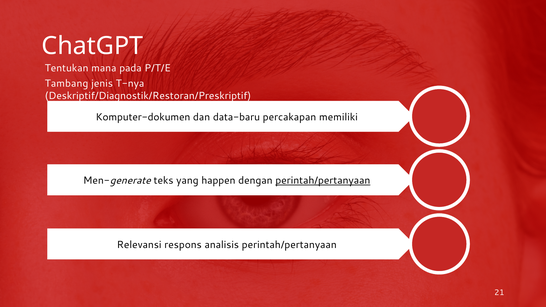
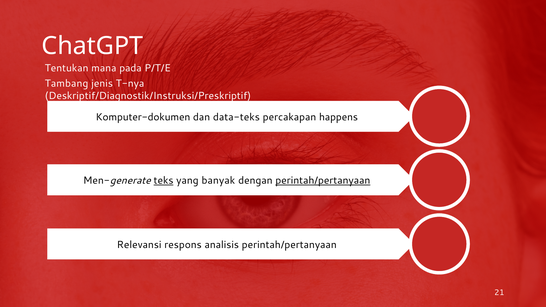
Deskriptif/Diagnostik/Restoran/Preskriptif: Deskriptif/Diagnostik/Restoran/Preskriptif -> Deskriptif/Diagnostik/Instruksi/Preskriptif (148, 96)
data-baru: data-baru -> data-teks (236, 117)
memiliki: memiliki -> happens (339, 117)
teks underline: none -> present (164, 181)
happen: happen -> banyak (218, 181)
